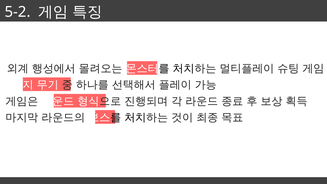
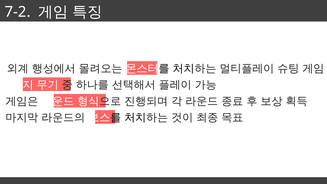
5-2: 5-2 -> 7-2 (18, 12)
